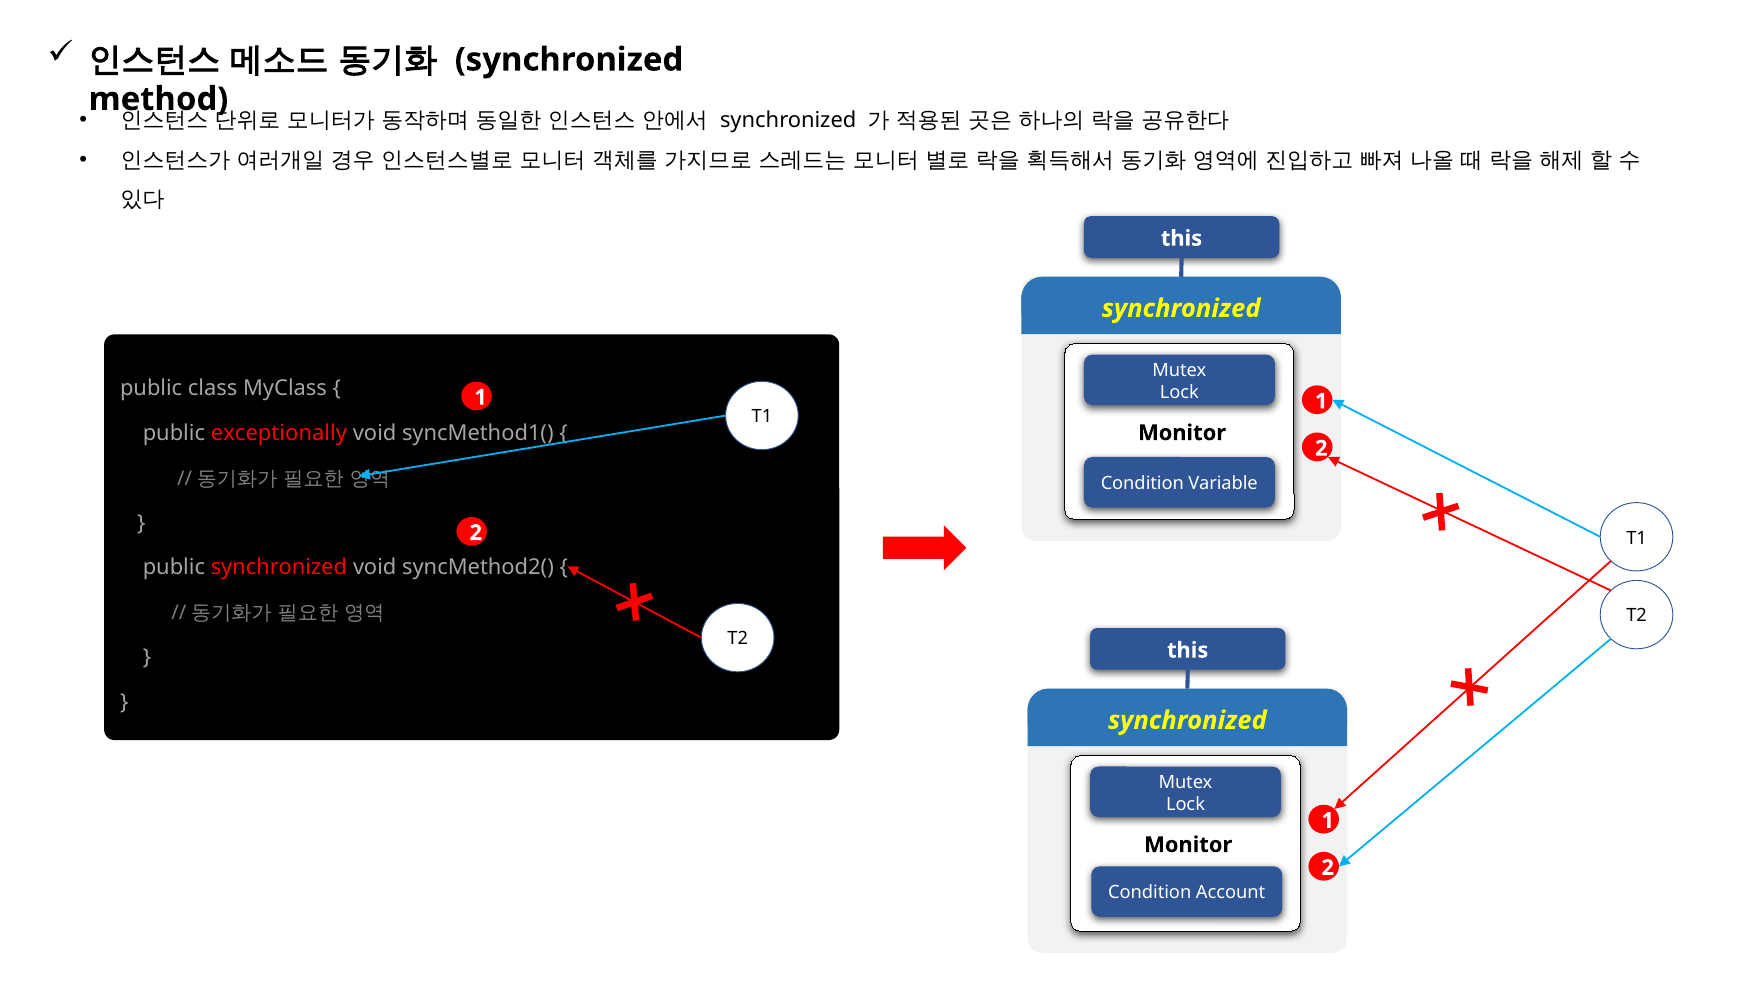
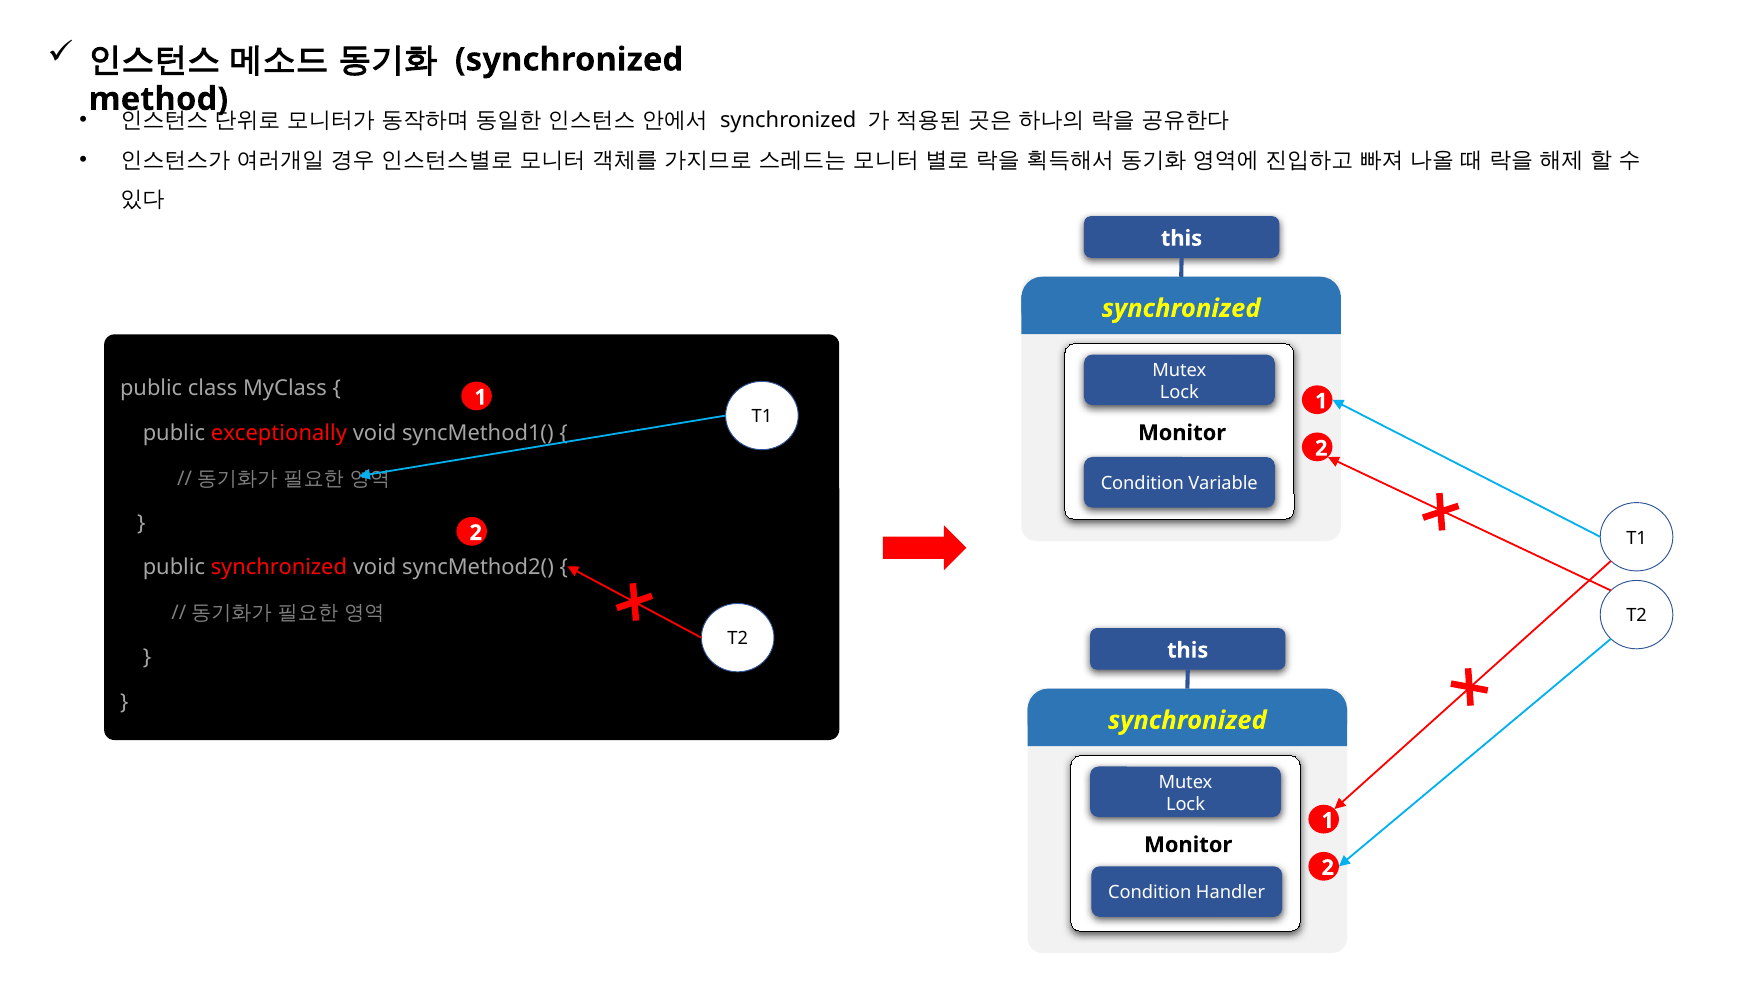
Account: Account -> Handler (1231, 893)
